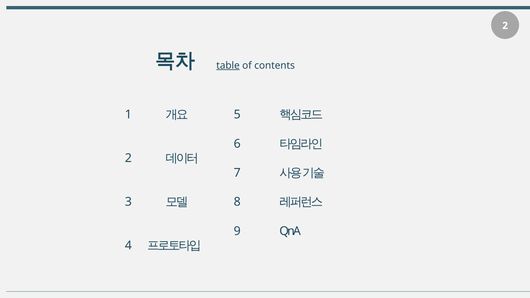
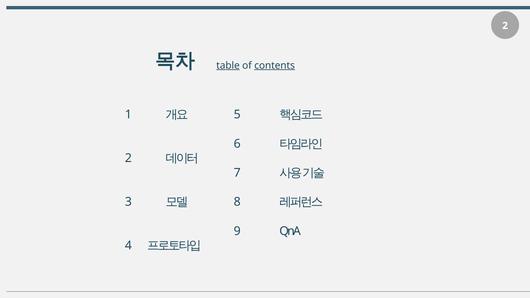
contents underline: none -> present (275, 65)
